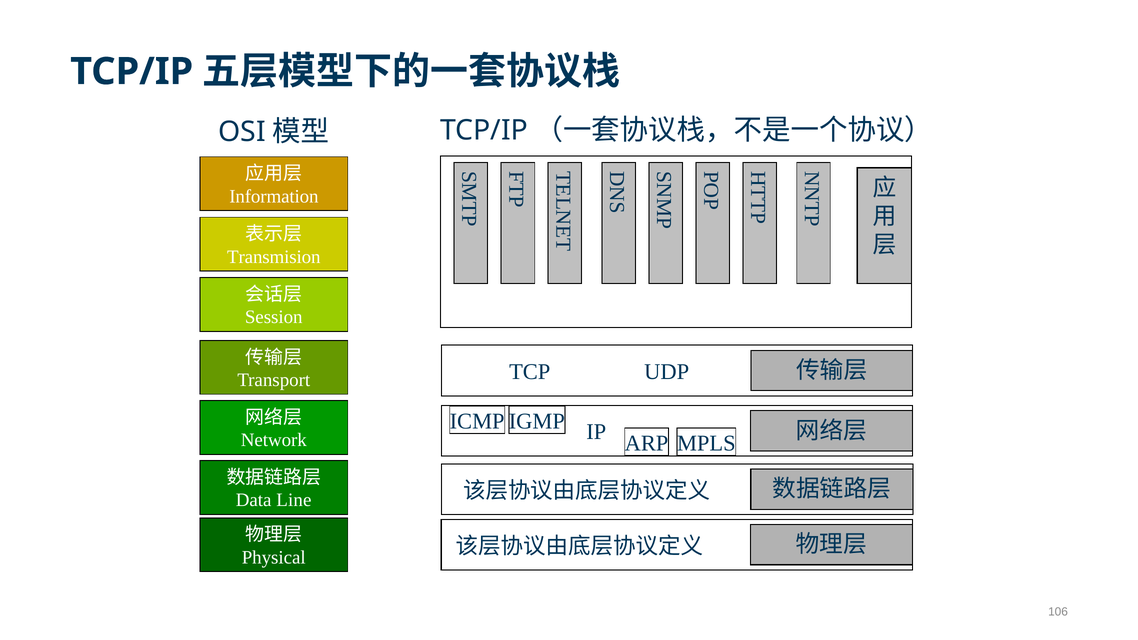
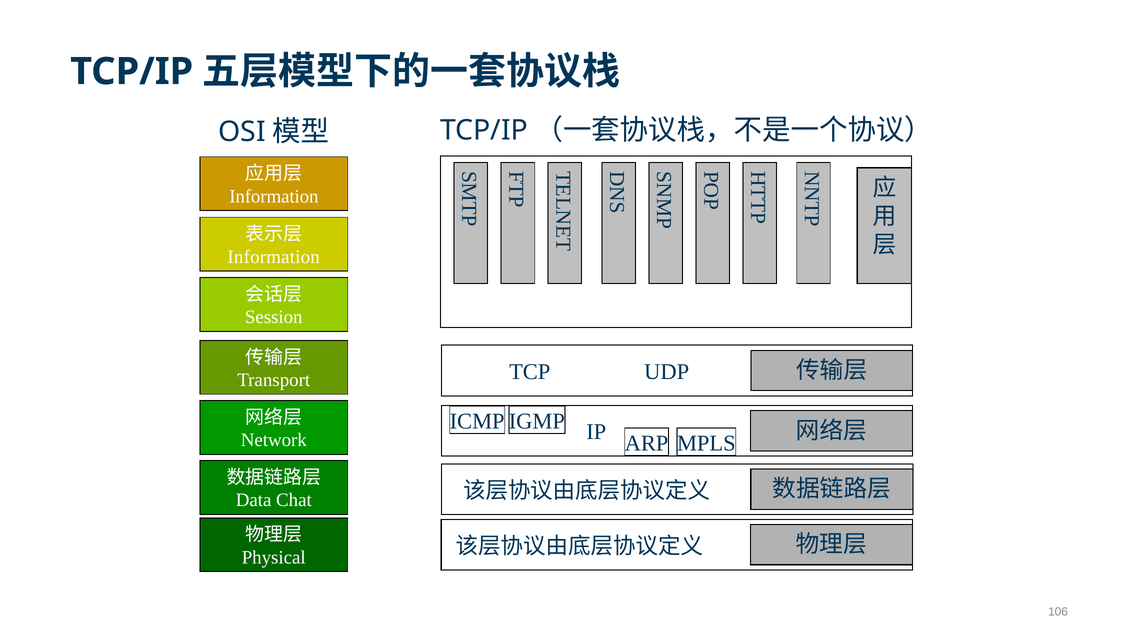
Transmision: Transmision -> Information (274, 257)
Line: Line -> Chat (294, 500)
